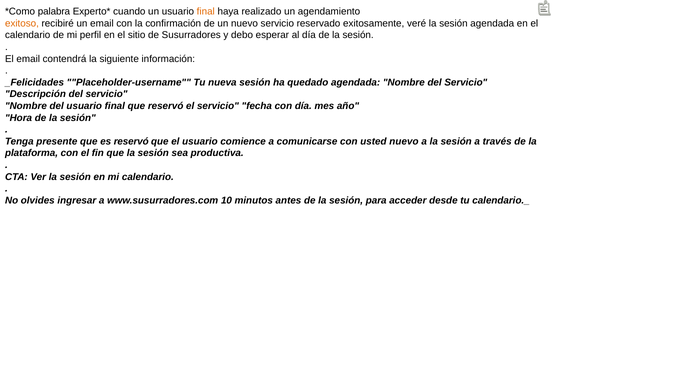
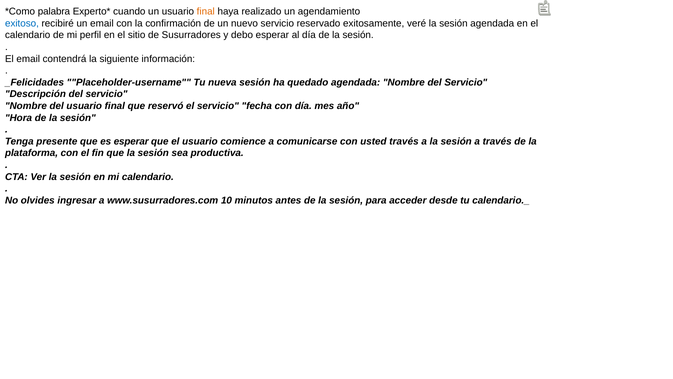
exitoso colour: orange -> blue (22, 23)
es reservó: reservó -> esperar (131, 141)
usted nuevo: nuevo -> través (404, 141)
